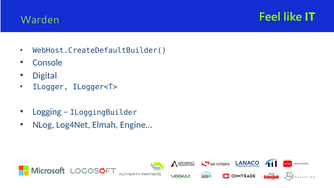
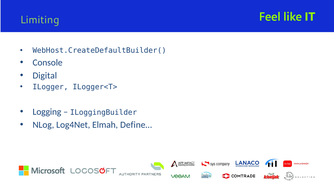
Warden: Warden -> Limiting (40, 20)
Engine…: Engine… -> Define… (136, 125)
